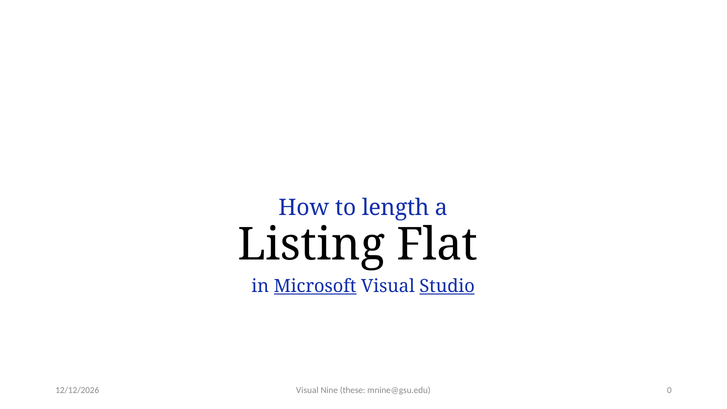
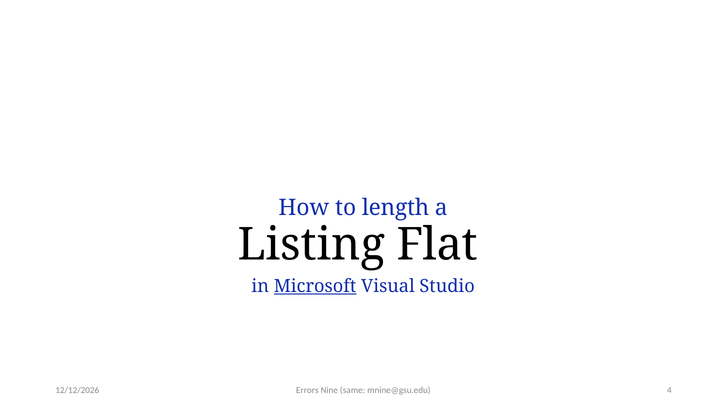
Studio underline: present -> none (447, 286)
Visual: Visual -> Errors (307, 390)
these: these -> same (353, 390)
0: 0 -> 4 (669, 390)
